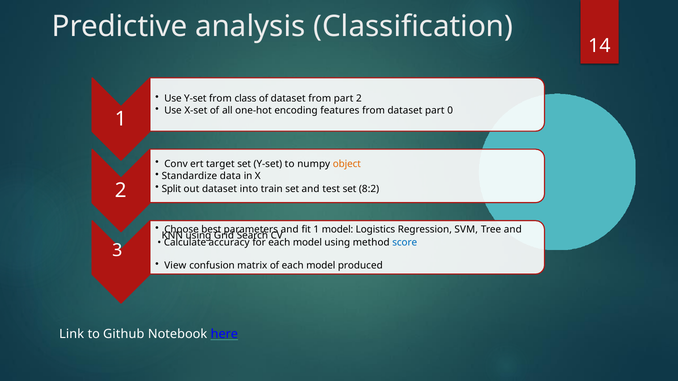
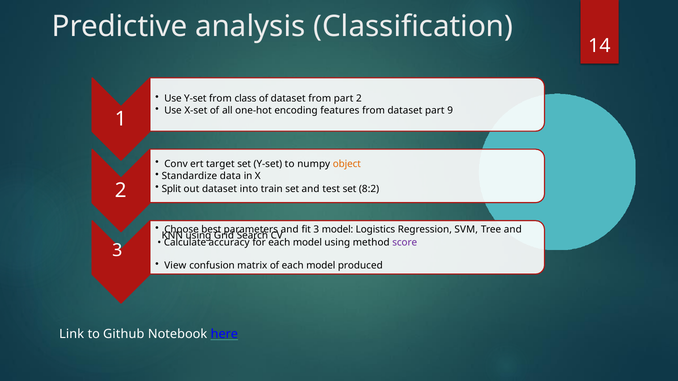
0: 0 -> 9 (450, 111)
fit 1: 1 -> 3 (316, 230)
score colour: blue -> purple (405, 243)
